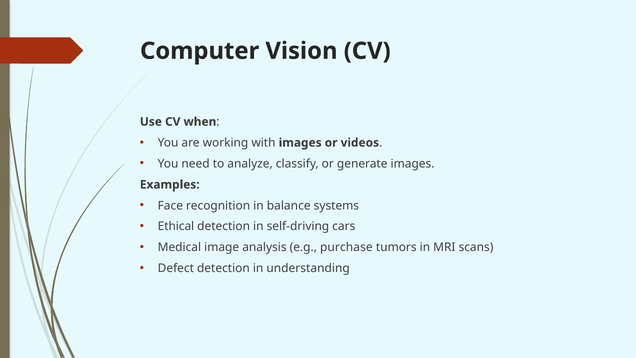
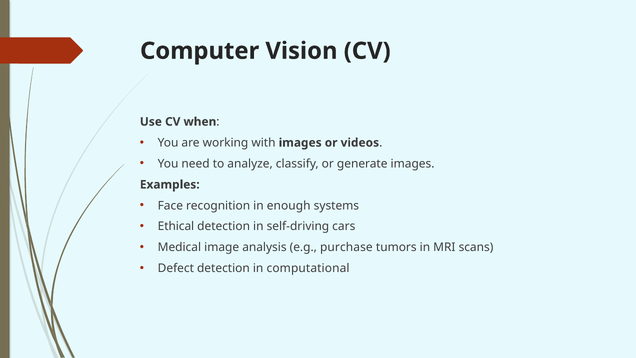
balance: balance -> enough (289, 205)
understanding: understanding -> computational (308, 268)
